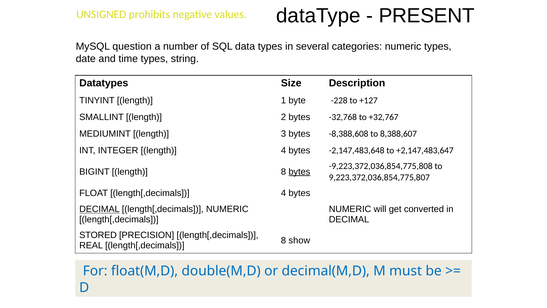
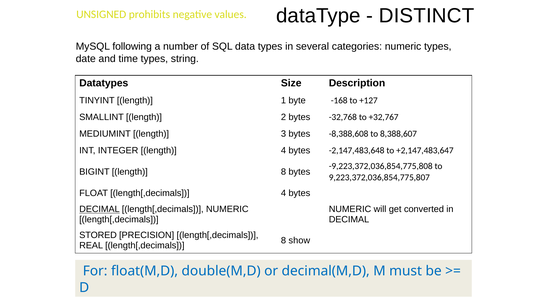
PRESENT: PRESENT -> DISTINCT (427, 16)
question: question -> following (132, 46)
-228: -228 -> -168 (339, 100)
bytes underline: present -> none (299, 172)
